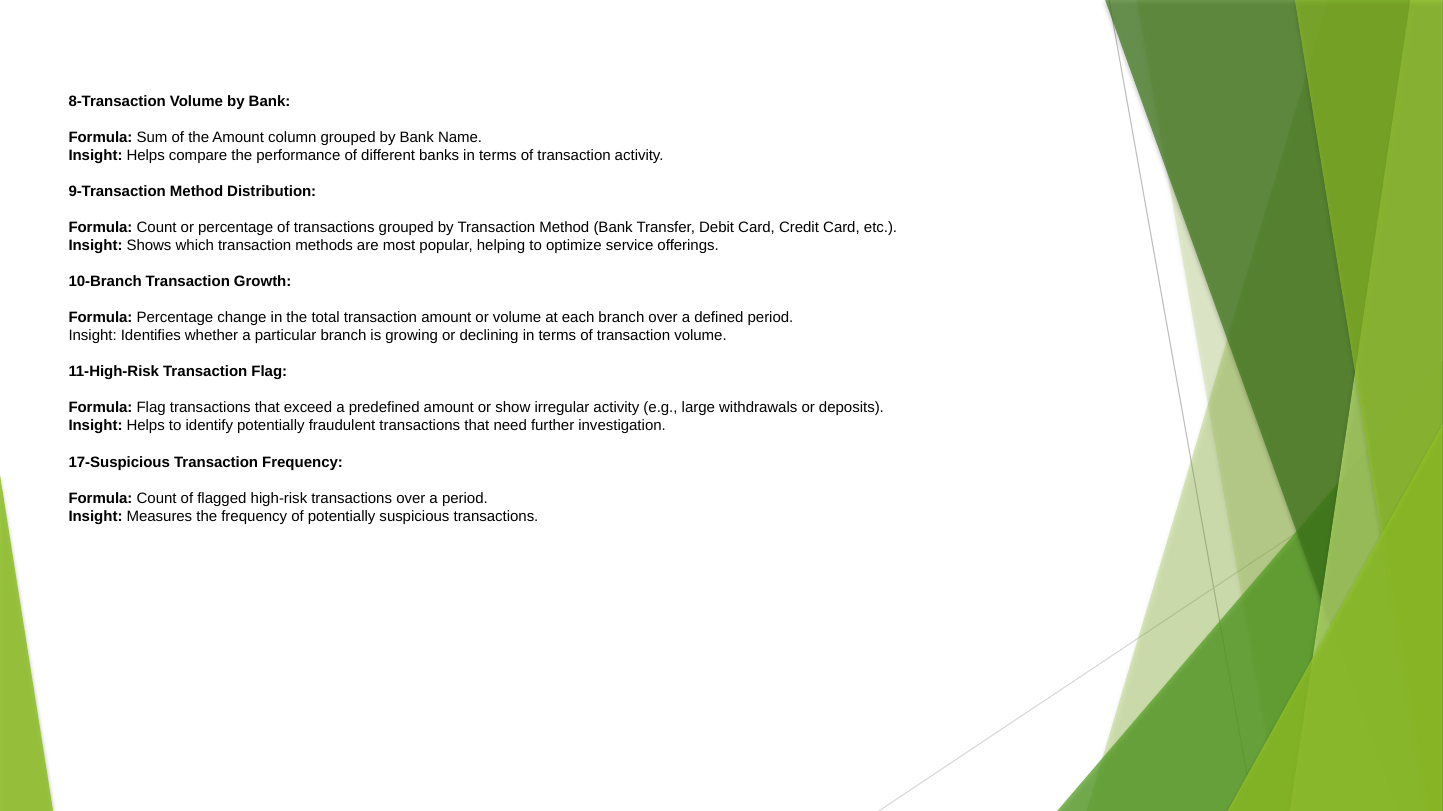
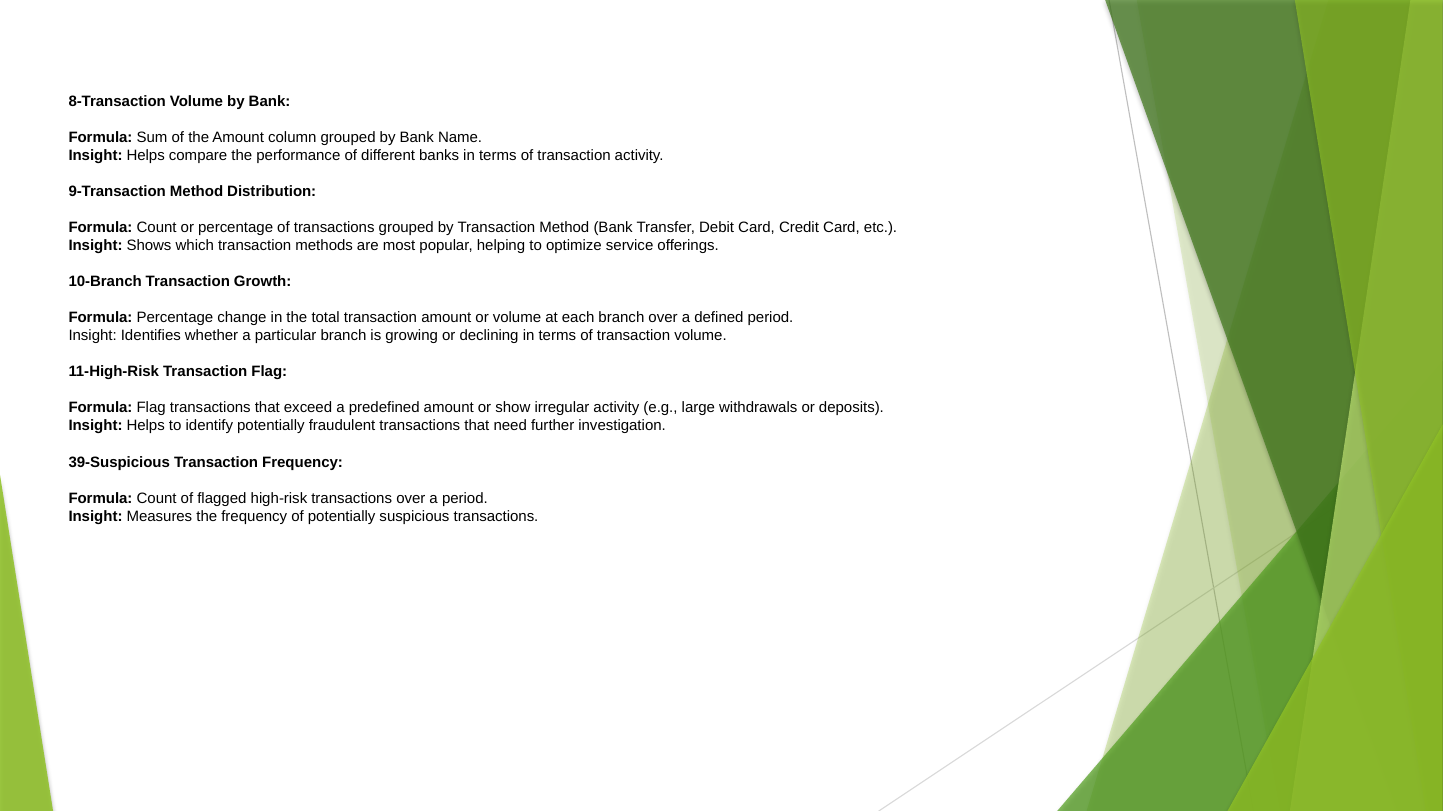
17-Suspicious: 17-Suspicious -> 39-Suspicious (119, 462)
